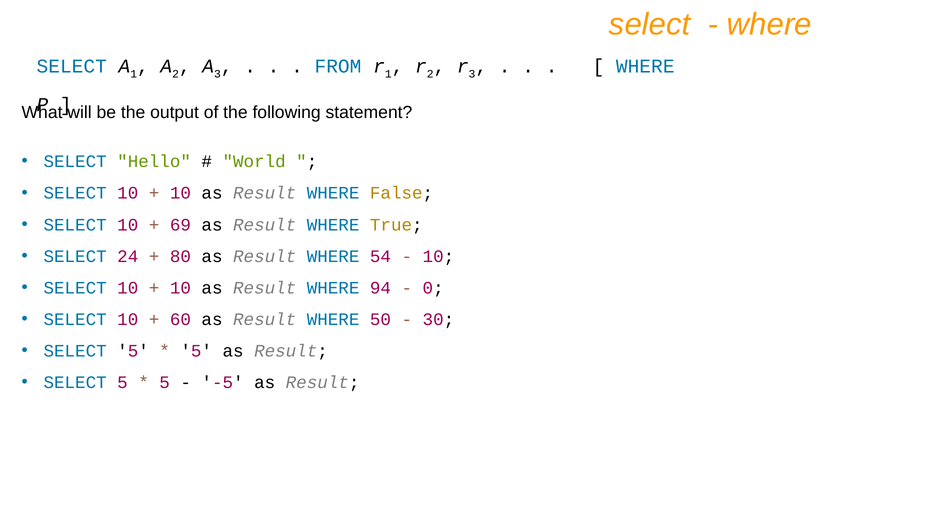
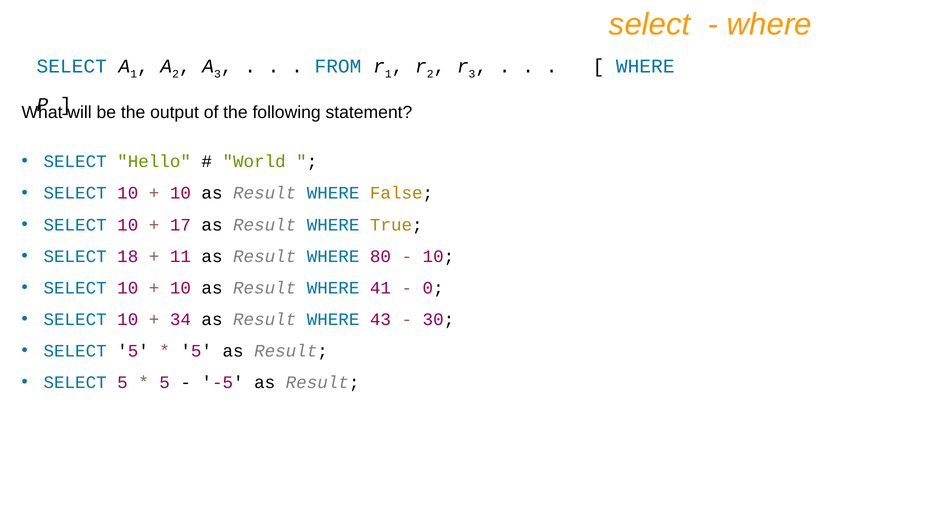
69: 69 -> 17 (180, 225)
24: 24 -> 18 (128, 257)
80: 80 -> 11 (180, 257)
54: 54 -> 80 (380, 257)
94: 94 -> 41 (380, 288)
60: 60 -> 34 (180, 320)
50: 50 -> 43 (380, 320)
